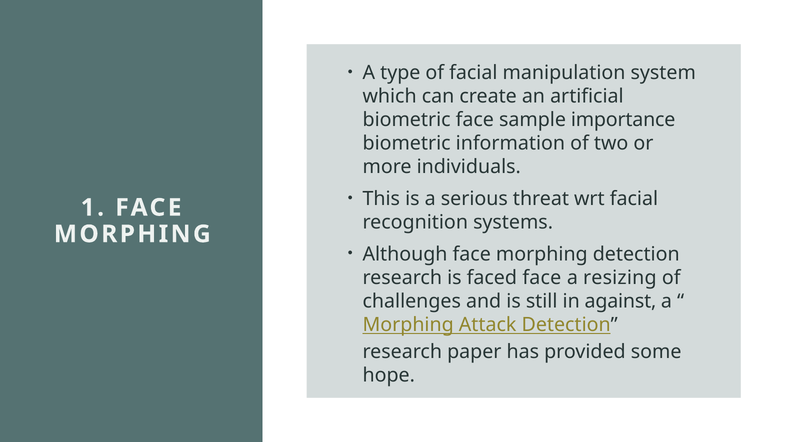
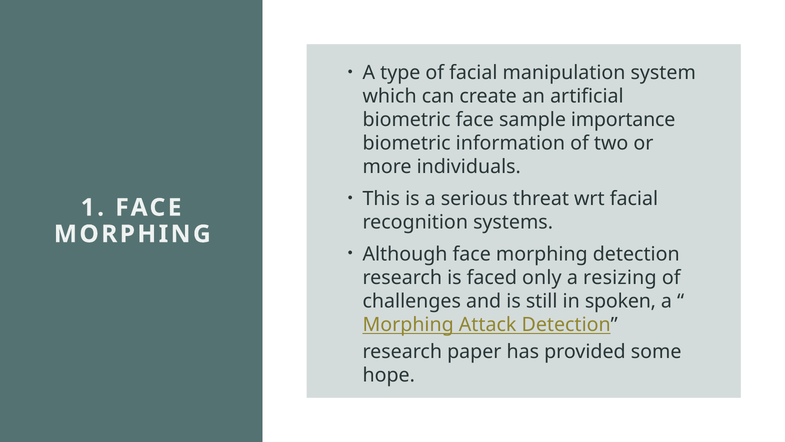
faced face: face -> only (542, 277)
against: against -> spoken (620, 301)
